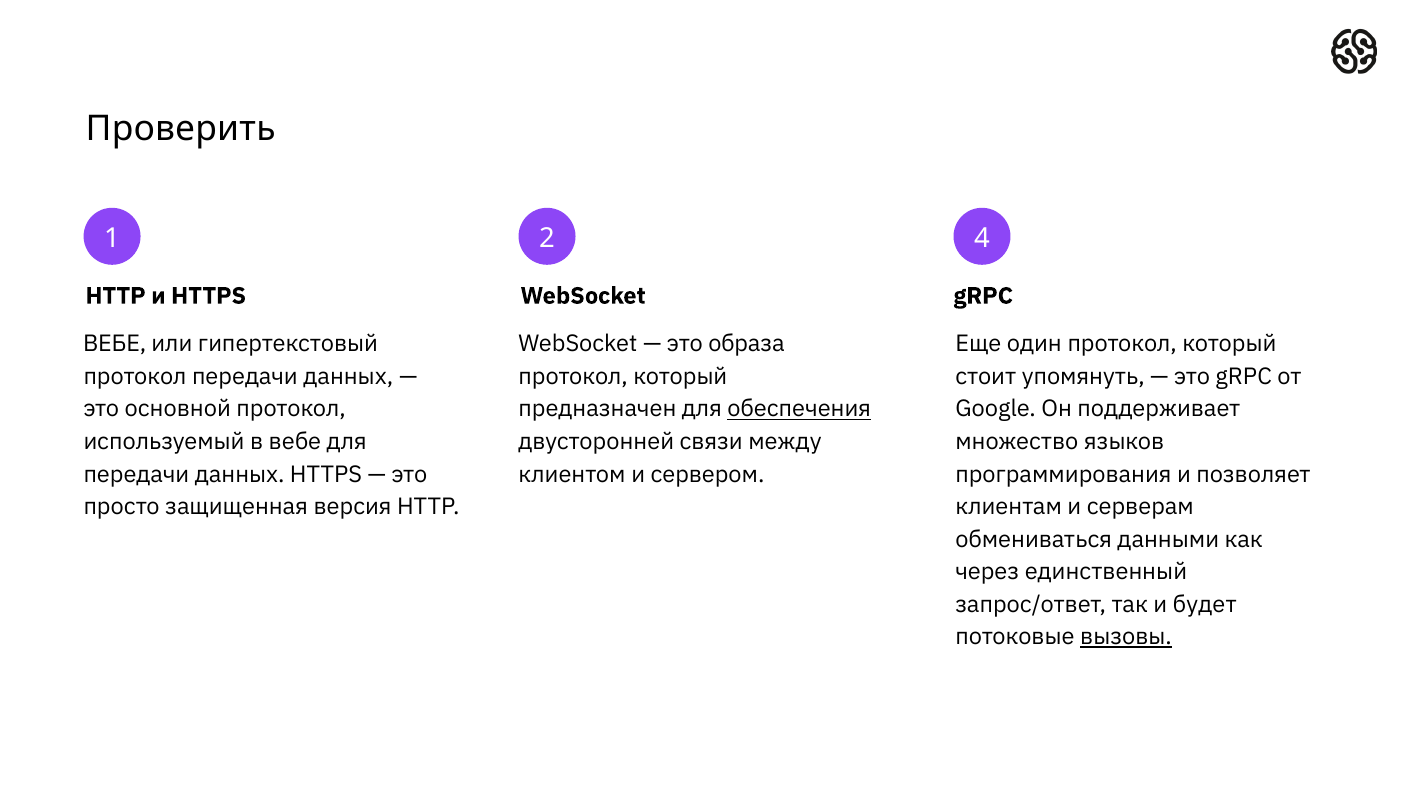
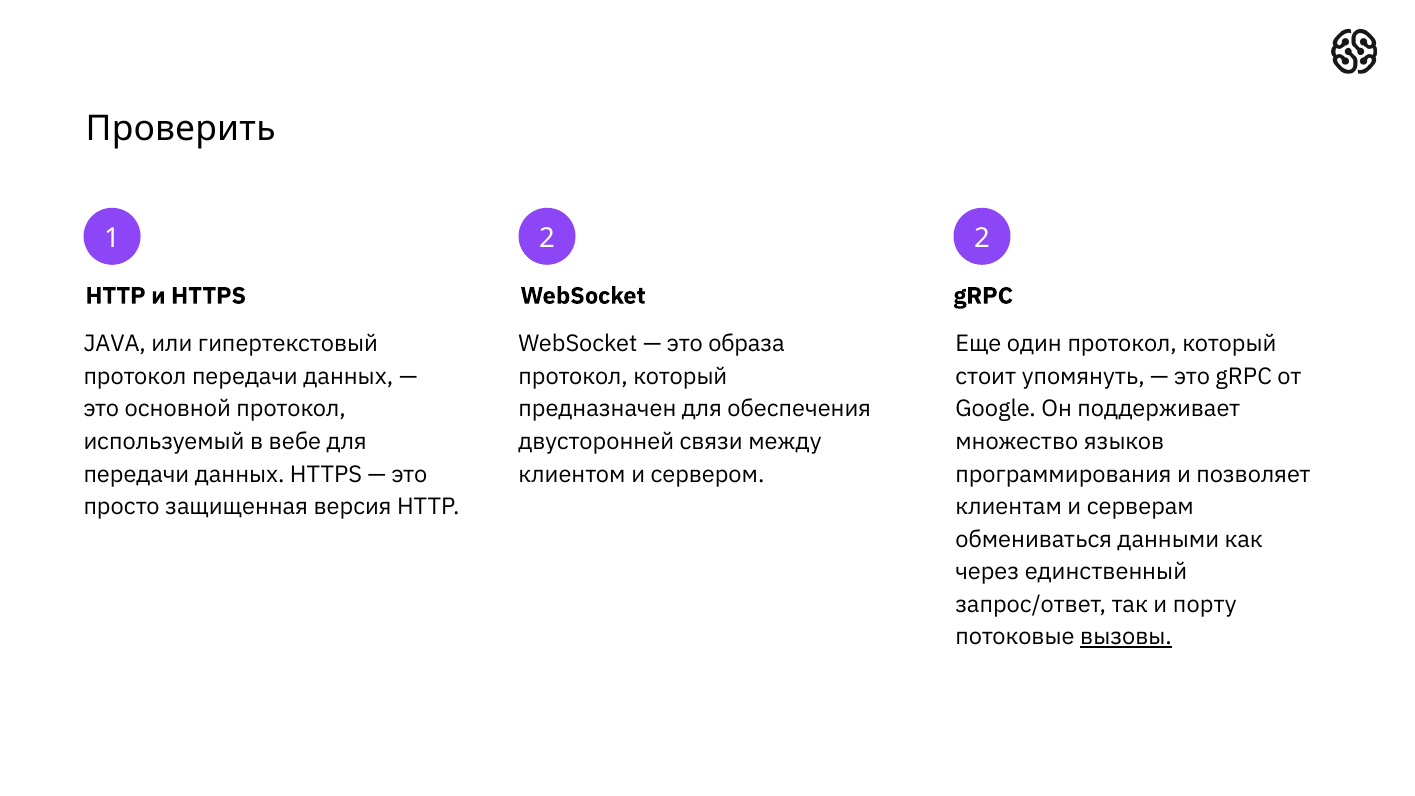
2 4: 4 -> 2 (982, 238)
ВЕБЕ: ВЕБЕ -> JAVA (115, 344)
обеспечения underline: present -> none (799, 409)
будет: будет -> порту (1205, 604)
